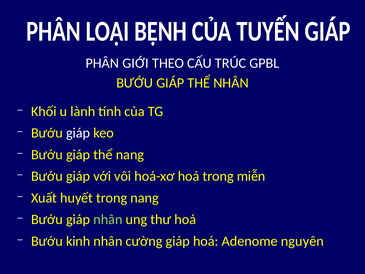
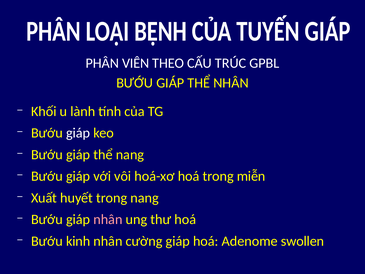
GIỚI: GIỚI -> VIÊN (136, 63)
nhân colour: light green -> pink (108, 219)
nguyên: nguyên -> swollen (303, 241)
